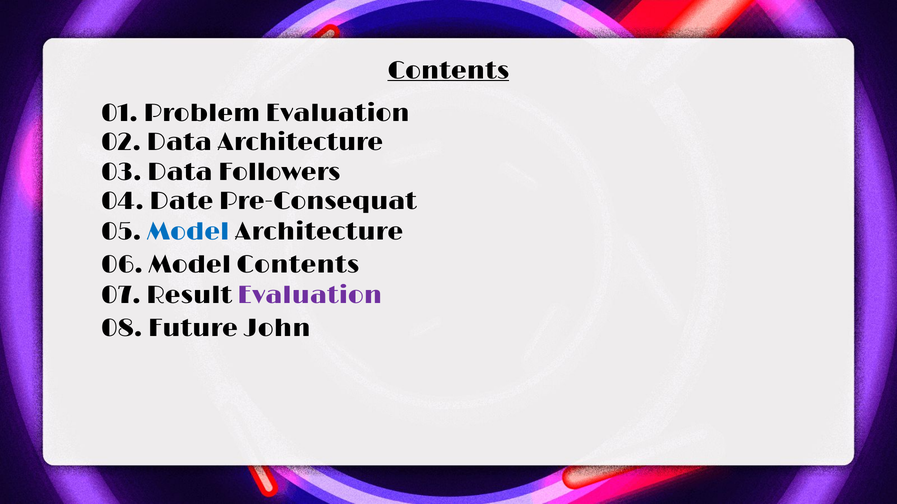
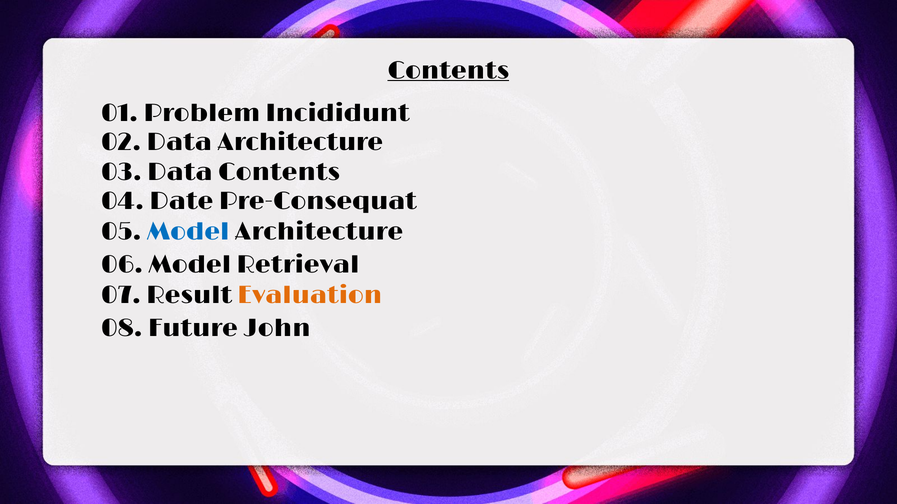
Problem Evaluation: Evaluation -> Incididunt (338, 113)
Data Followers: Followers -> Contents (279, 172)
Model Contents: Contents -> Retrieval (298, 265)
Evaluation colour: purple -> orange (310, 295)
